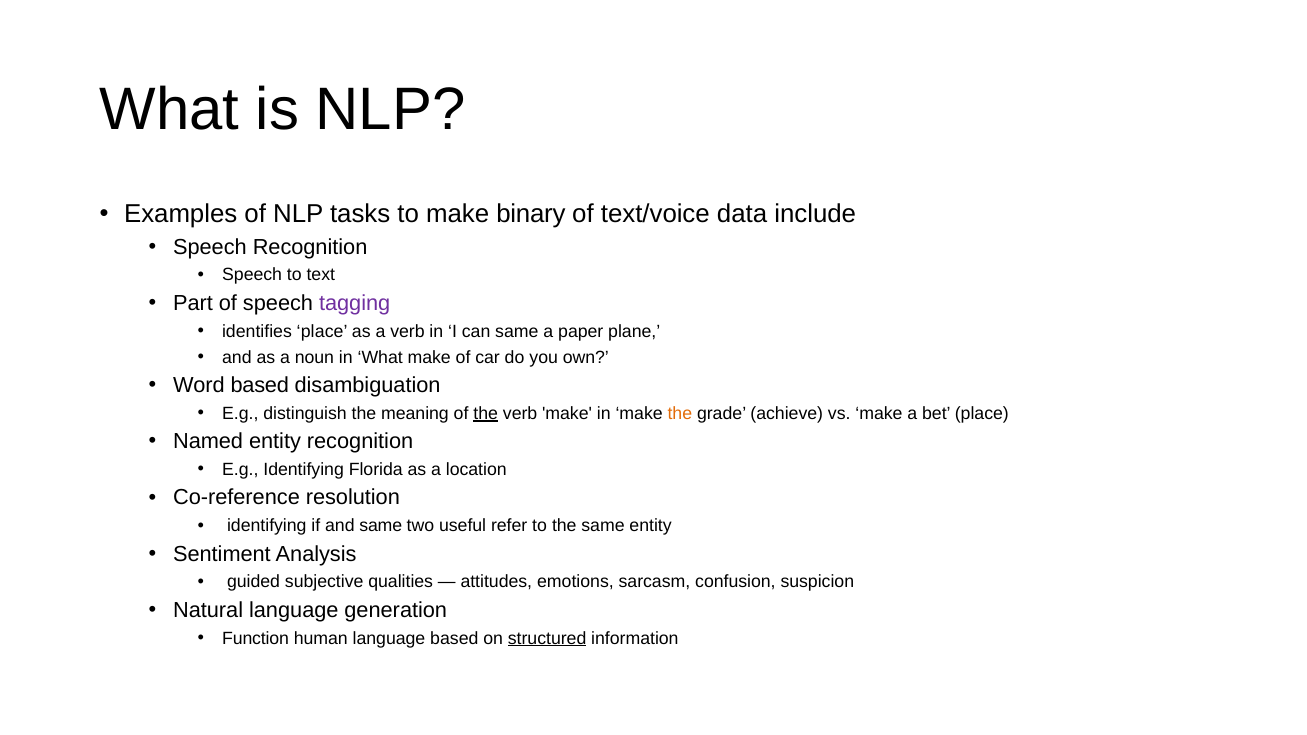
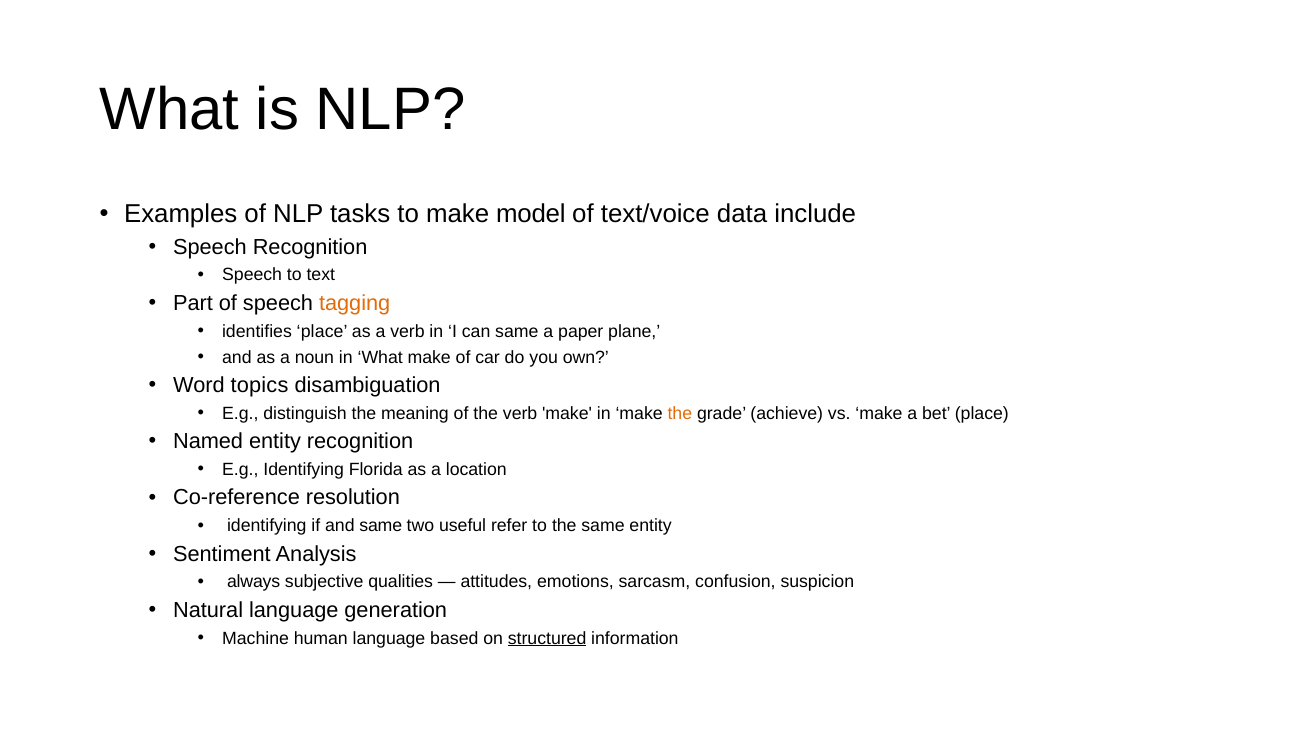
binary: binary -> model (531, 214)
tagging colour: purple -> orange (355, 303)
Word based: based -> topics (260, 385)
the underline: present -> none (486, 413)
guided: guided -> always (254, 582)
Function: Function -> Machine (256, 638)
